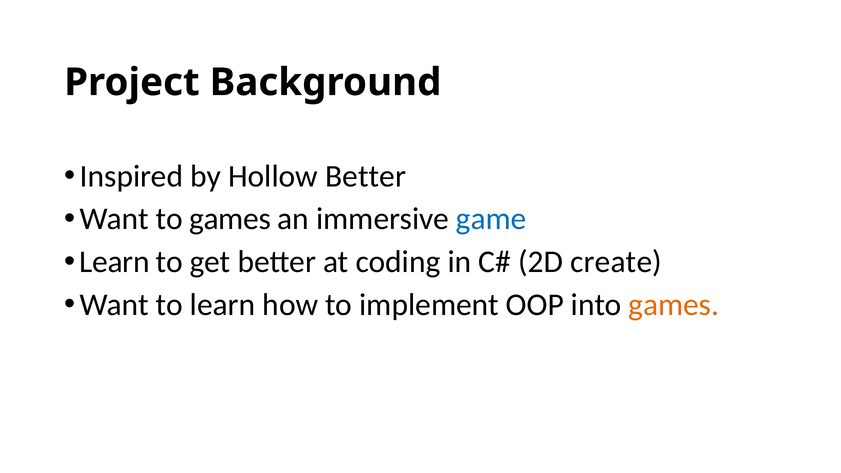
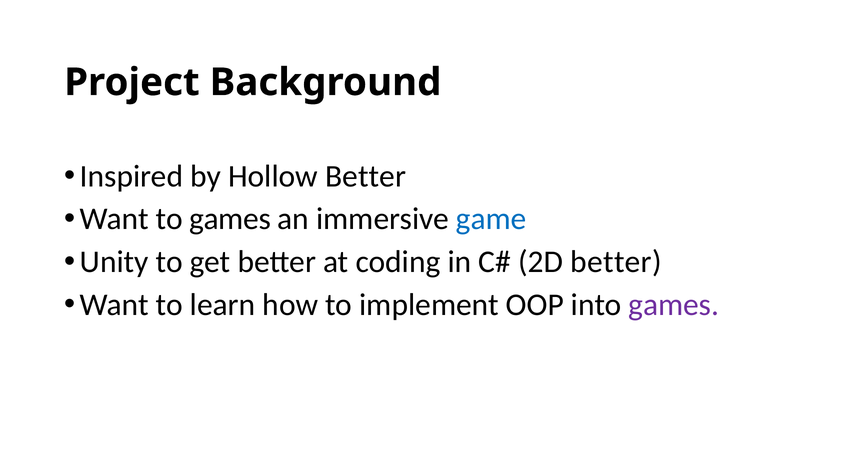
Learn: Learn -> Unity (114, 262)
2D create: create -> better (616, 262)
games colour: orange -> purple (674, 305)
